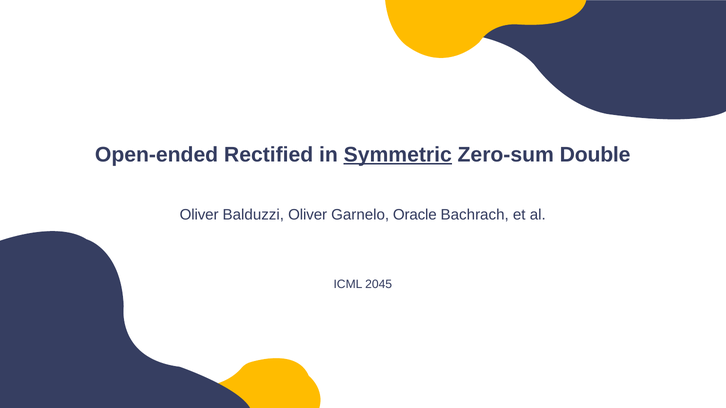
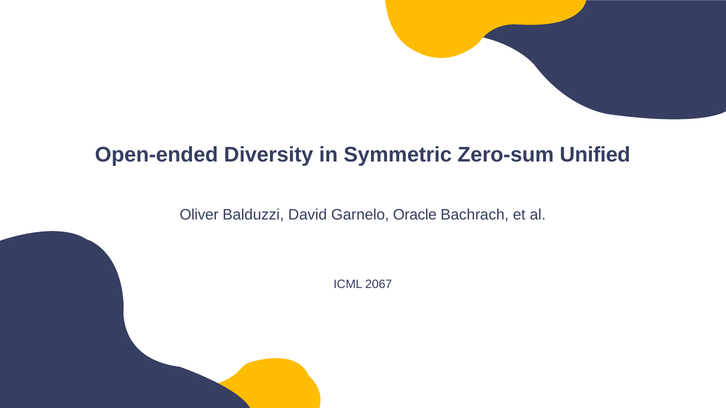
Rectified: Rectified -> Diversity (269, 155)
Symmetric underline: present -> none (398, 155)
Double: Double -> Unified (595, 155)
Balduzzi Oliver: Oliver -> David (308, 215)
2045: 2045 -> 2067 (379, 284)
